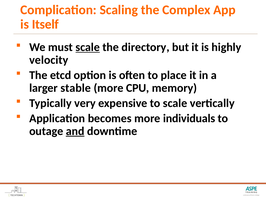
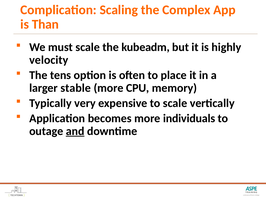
Itself: Itself -> Than (45, 24)
scale underline: present -> none (88, 47)
directory: directory -> kubeadm (146, 47)
etcd: etcd -> tens (61, 75)
